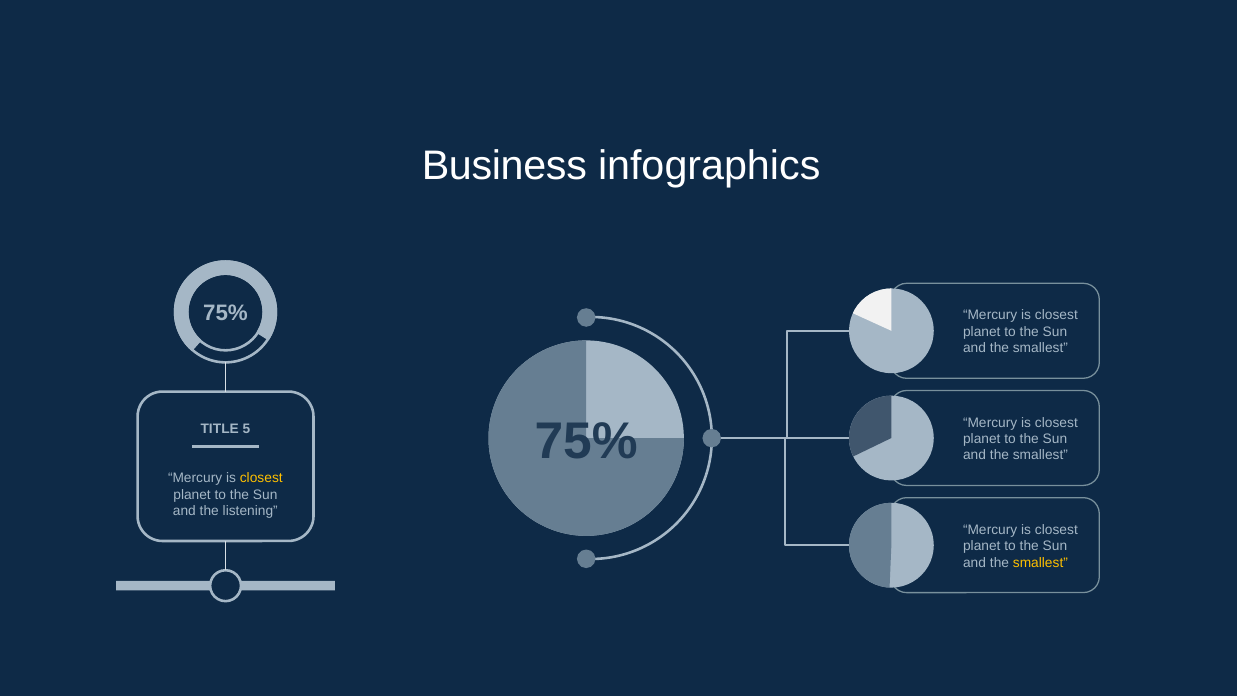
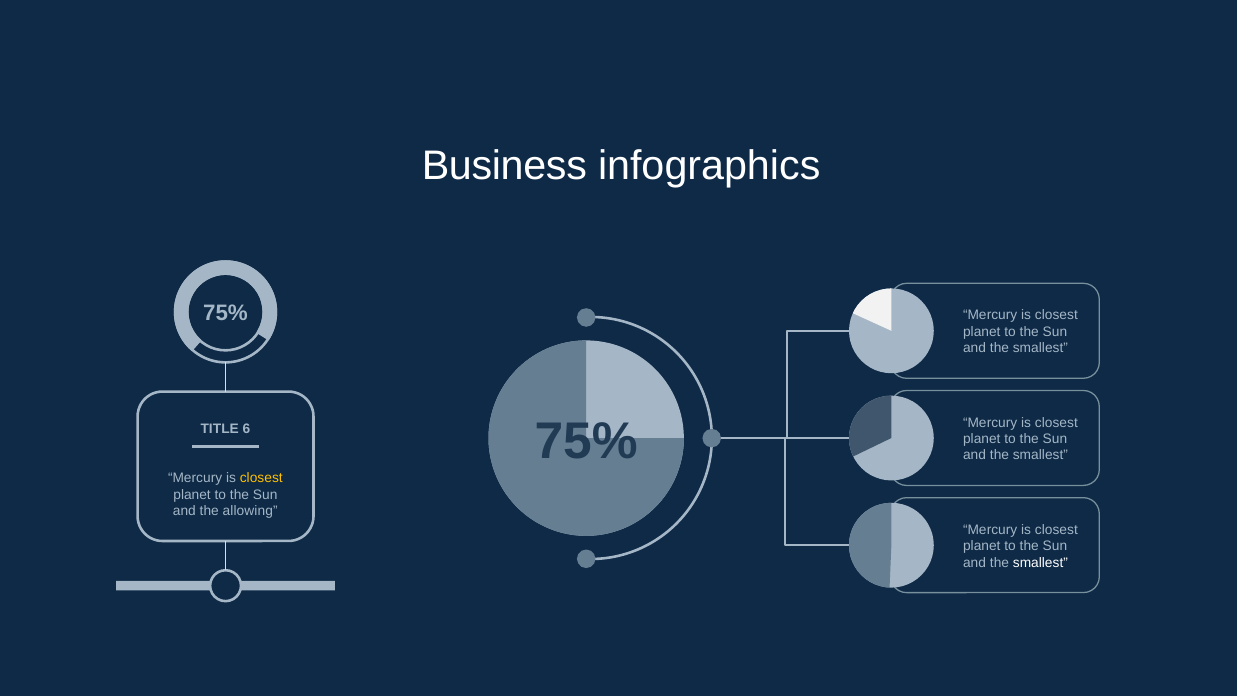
5: 5 -> 6 (247, 429)
listening: listening -> allowing (250, 511)
smallest colour: yellow -> white (1040, 562)
